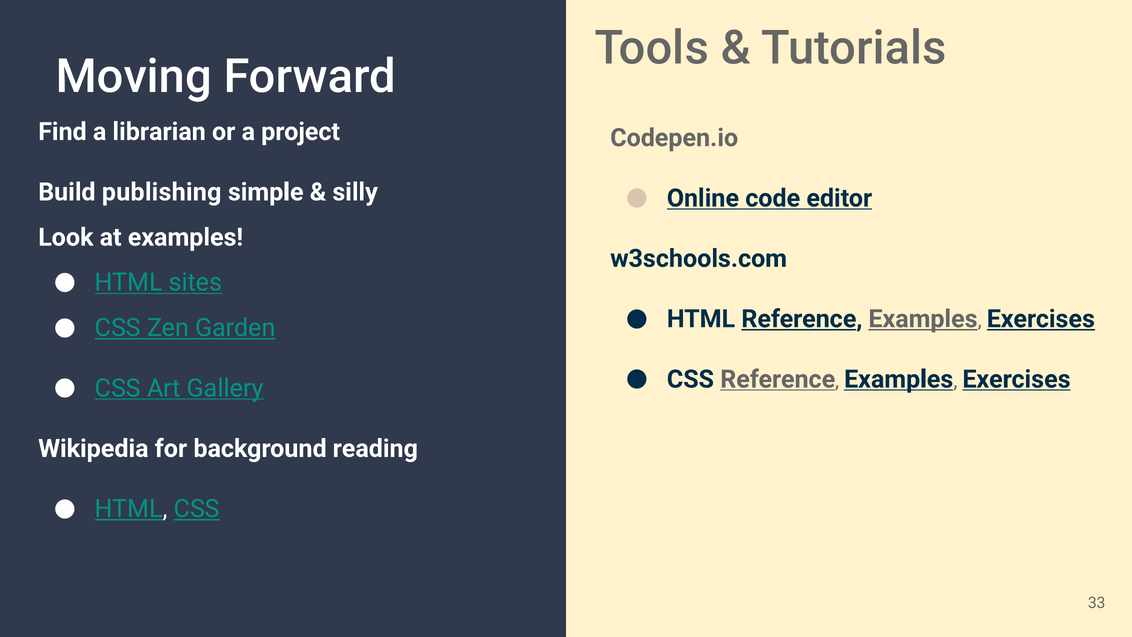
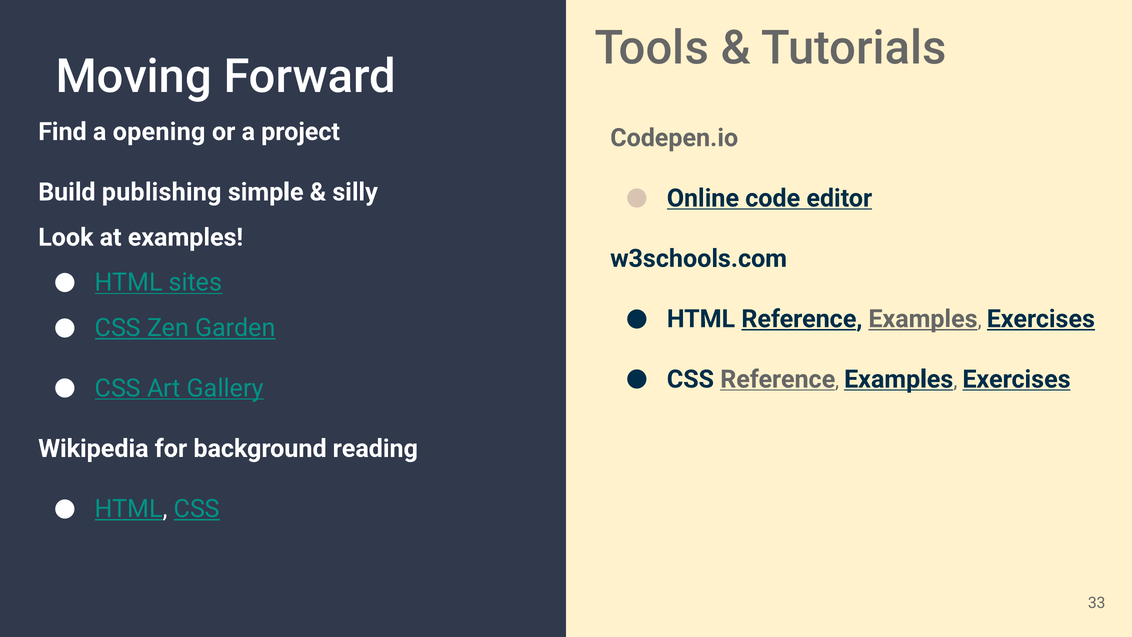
librarian: librarian -> opening (159, 132)
